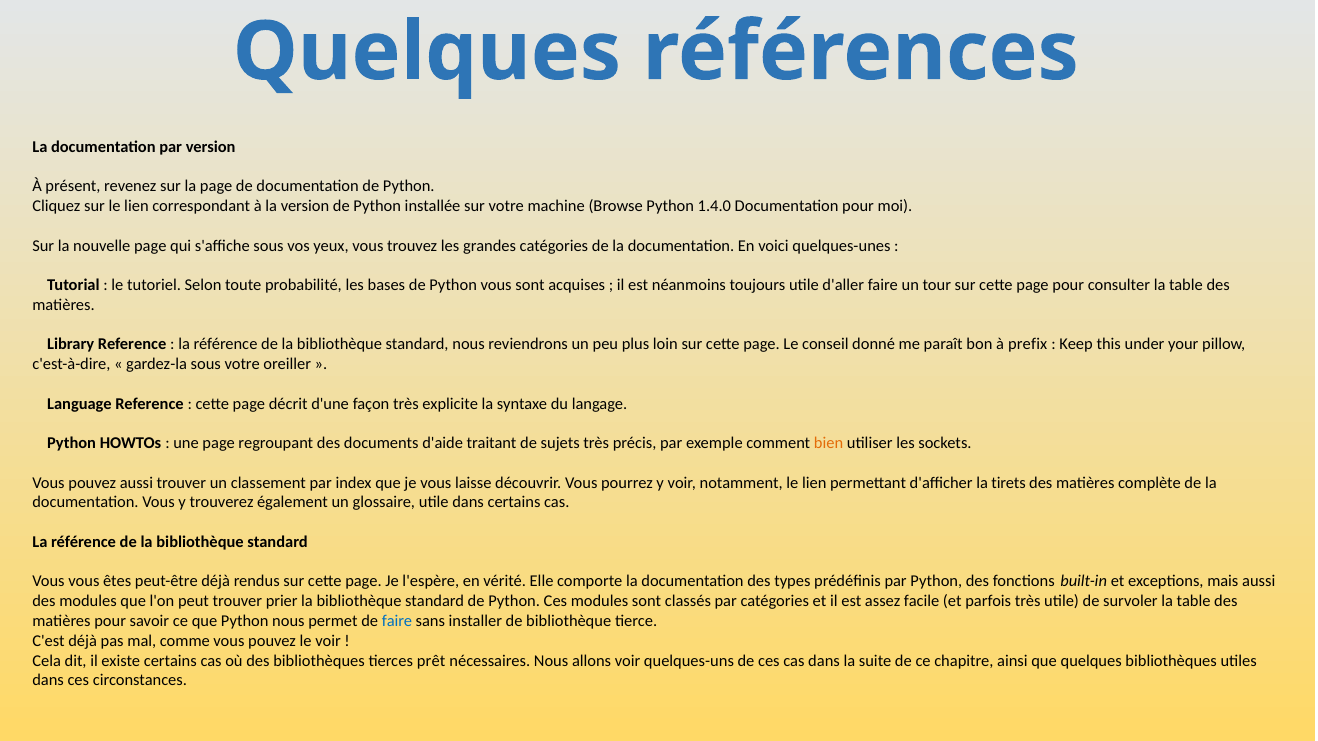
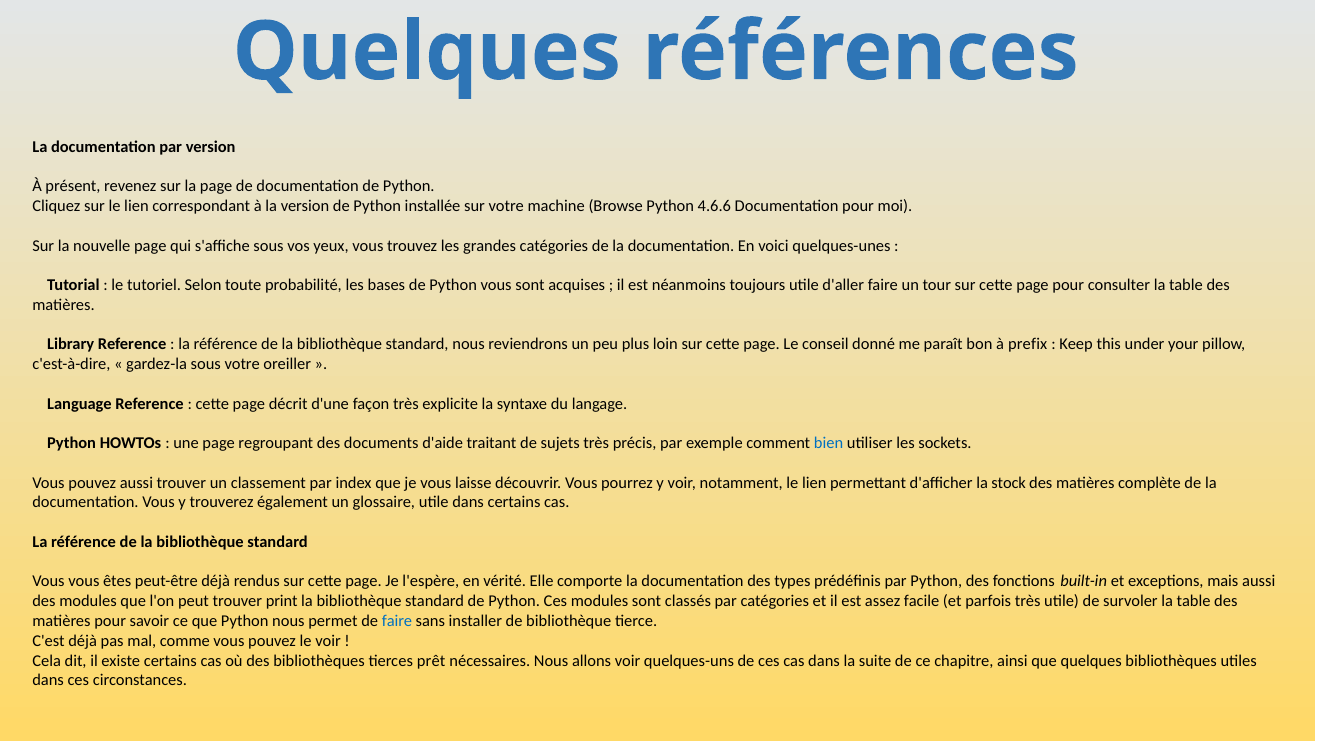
1.4.0: 1.4.0 -> 4.6.6 (714, 206)
bien colour: orange -> blue (829, 443)
tirets: tirets -> stock (1009, 483)
prier: prier -> print (282, 602)
